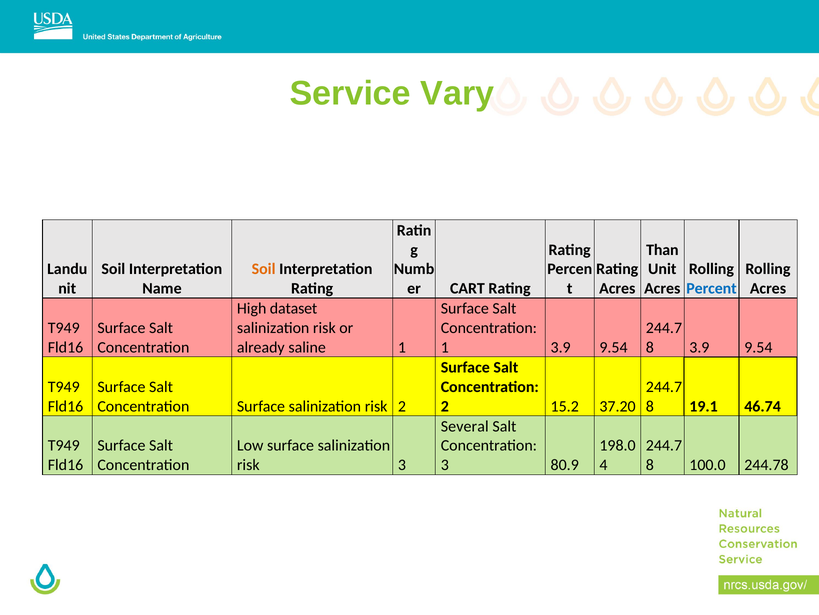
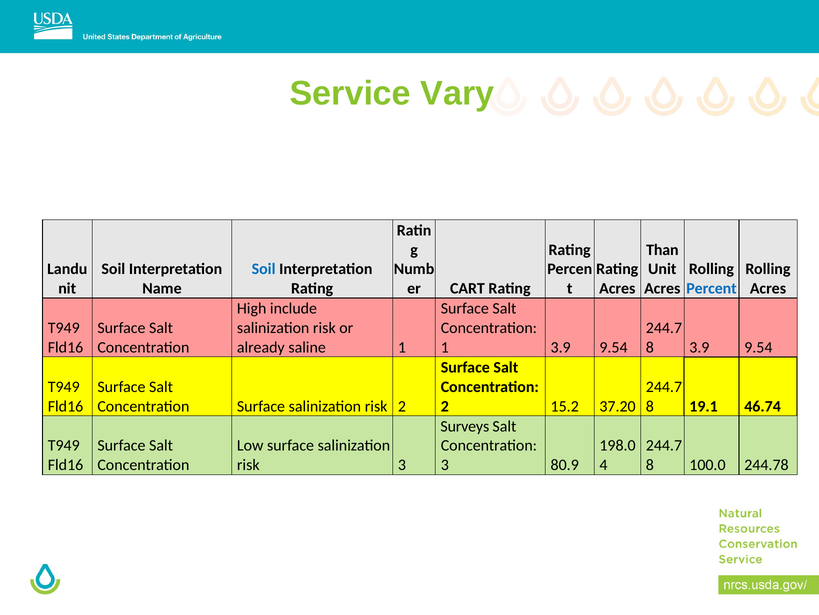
Soil colour: orange -> blue (264, 269)
dataset: dataset -> include (294, 308)
Several: Several -> Surveys (465, 426)
